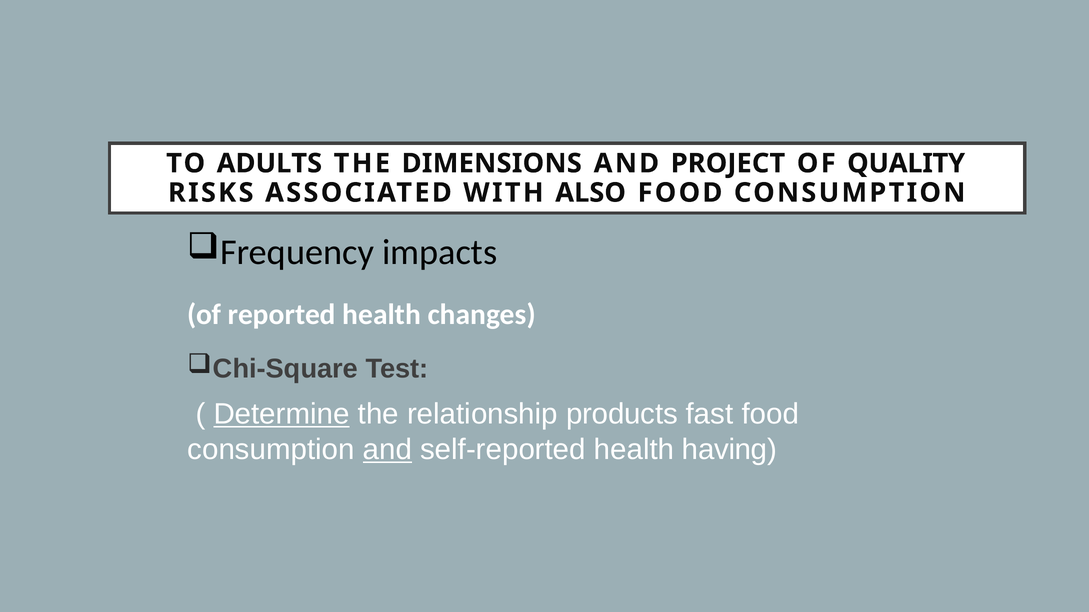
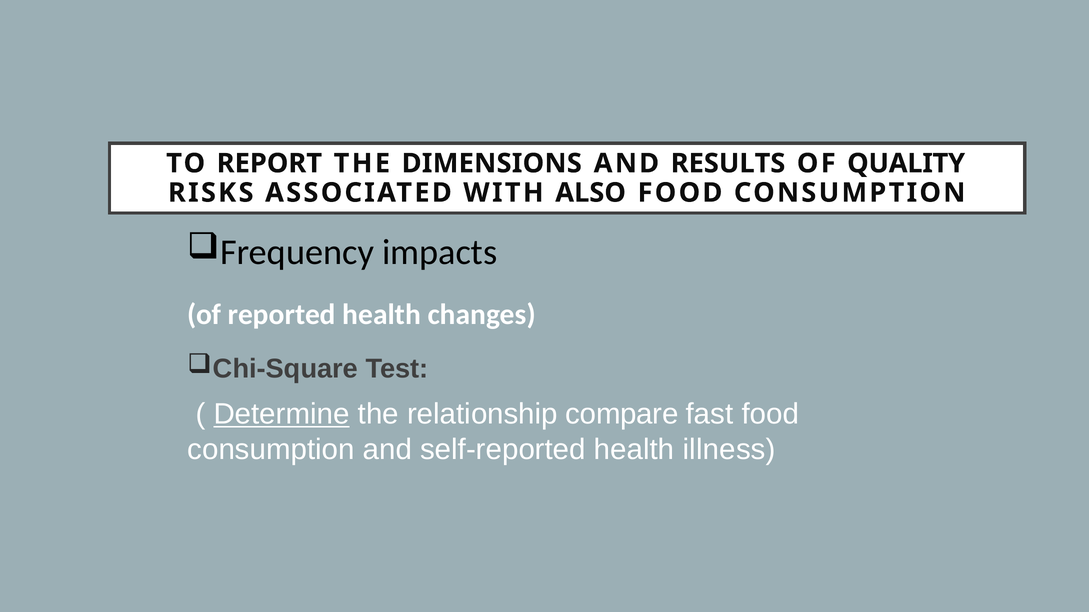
ADULTS: ADULTS -> REPORT (269, 164)
PROJECT: PROJECT -> RESULTS (728, 164)
products: products -> compare (622, 414)
and underline: present -> none (387, 450)
having: having -> illness (729, 450)
